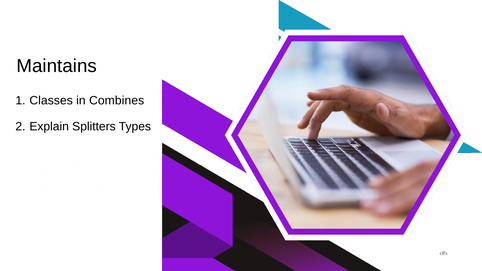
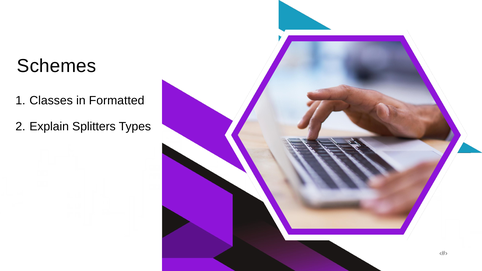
Maintains: Maintains -> Schemes (57, 66)
Combines: Combines -> Formatted (117, 101)
